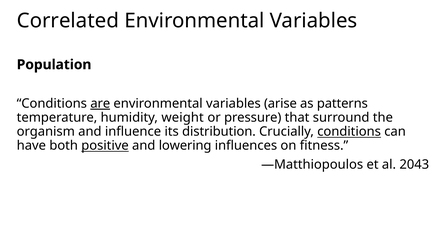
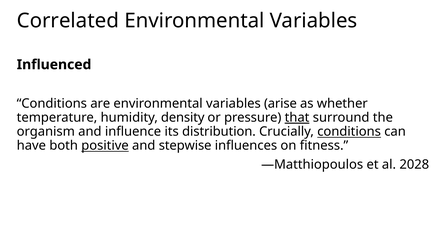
Population: Population -> Influenced (54, 65)
are underline: present -> none (100, 103)
patterns: patterns -> whether (342, 103)
weight: weight -> density (183, 118)
that underline: none -> present (297, 118)
lowering: lowering -> stepwise (185, 146)
2043: 2043 -> 2028 (414, 164)
